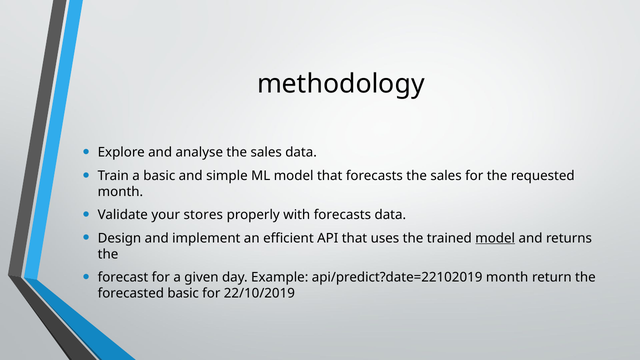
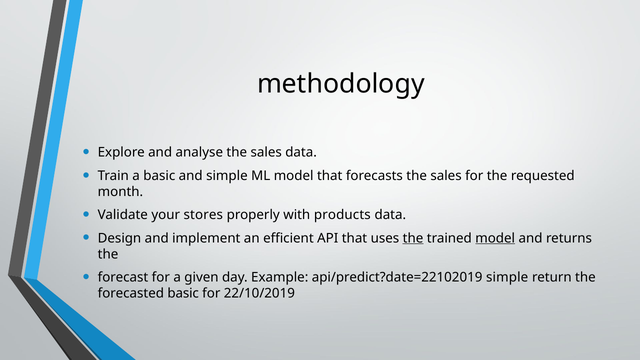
with forecasts: forecasts -> products (342, 215)
the underline: none -> present (413, 238)
api/predict?date=22102019 month: month -> simple (507, 277)
